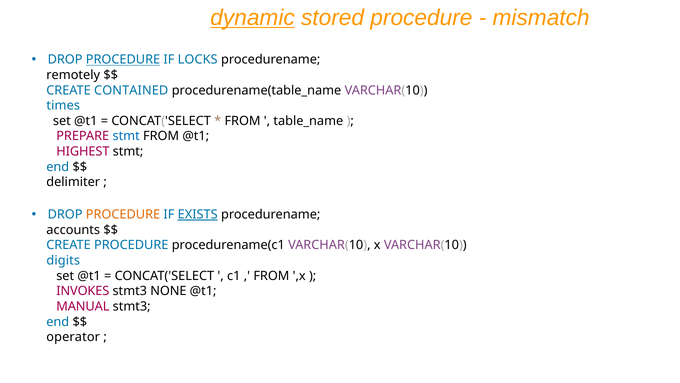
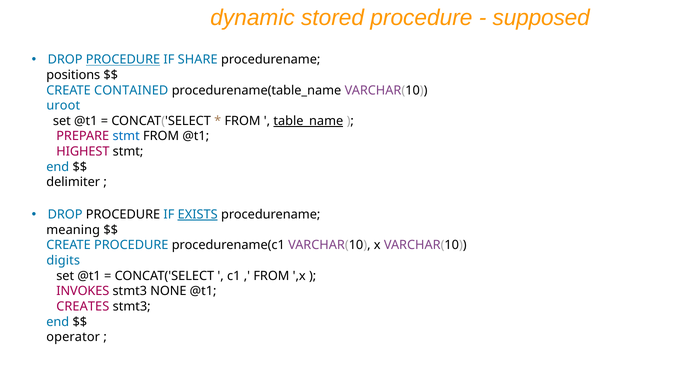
dynamic underline: present -> none (253, 18)
mismatch: mismatch -> supposed (541, 18)
LOCKS: LOCKS -> SHARE (198, 60)
remotely: remotely -> positions (73, 75)
times: times -> uroot (63, 105)
table_name underline: none -> present (308, 121)
PROCEDURE colour: orange -> black (123, 214)
accounts: accounts -> meaning (73, 230)
MANUAL: MANUAL -> CREATES (83, 306)
